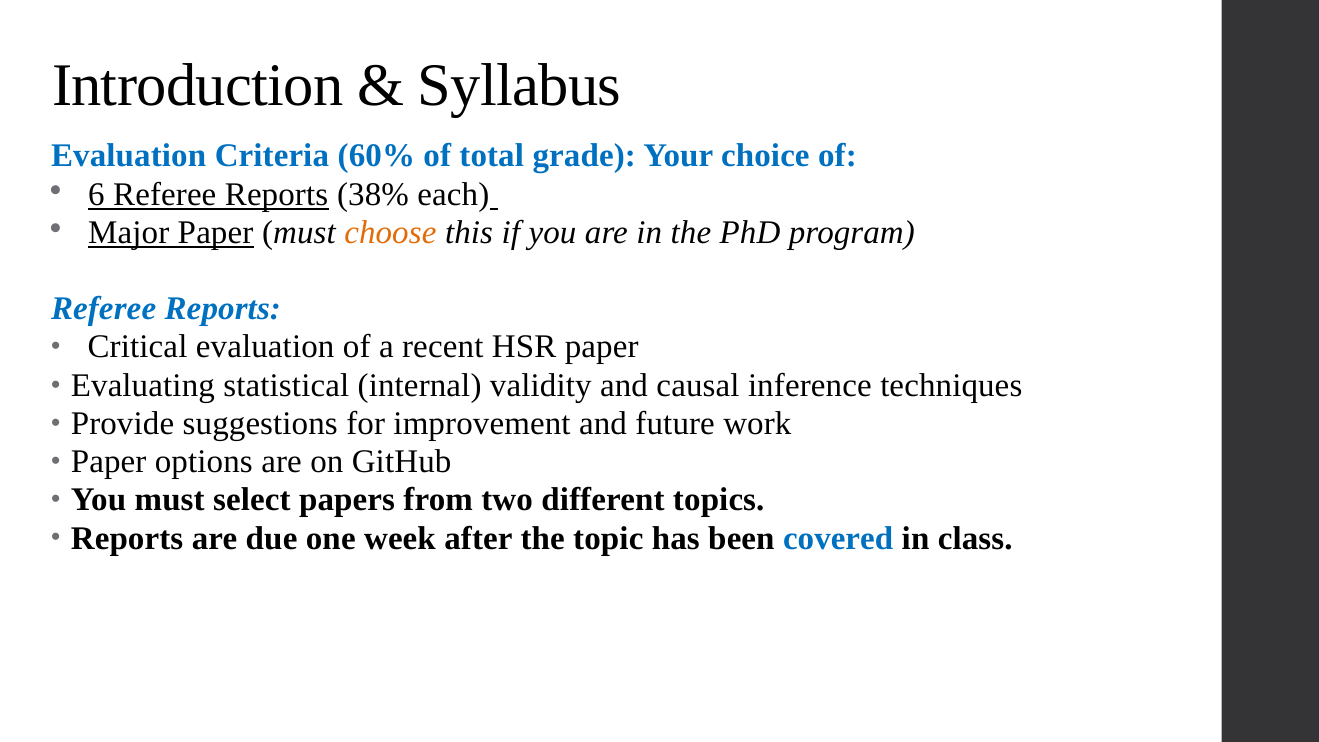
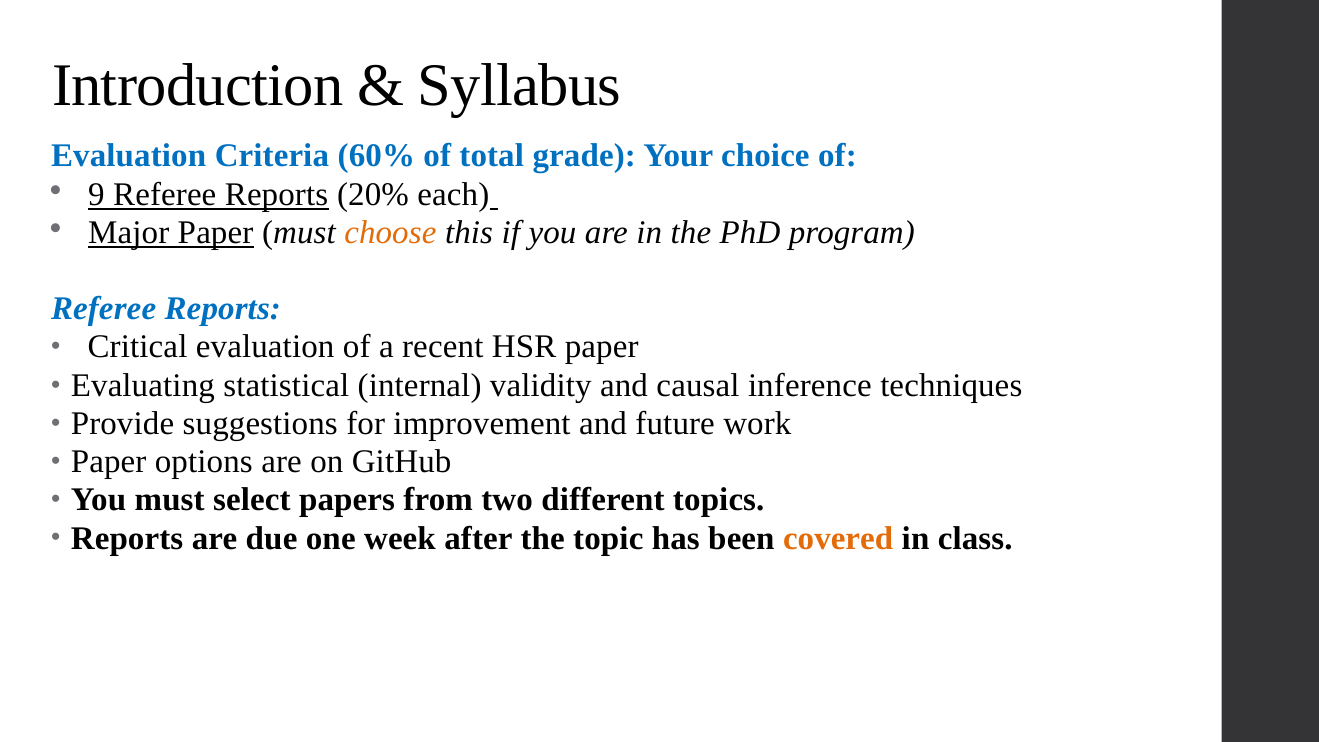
6: 6 -> 9 (96, 194)
38%: 38% -> 20% (373, 194)
covered colour: blue -> orange (838, 538)
